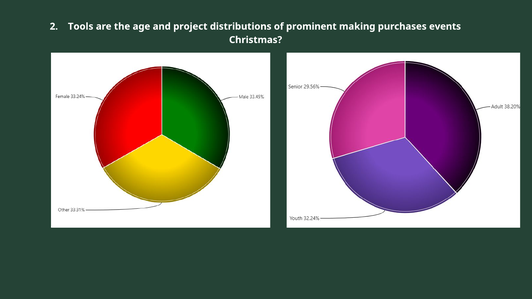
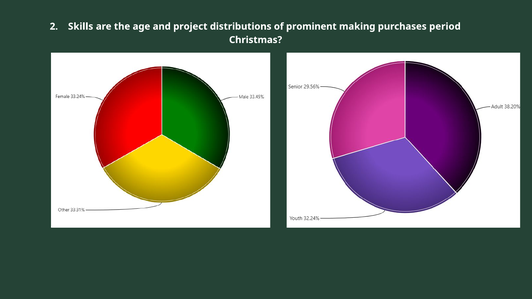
Tools: Tools -> Skills (81, 26)
events: events -> period (445, 26)
